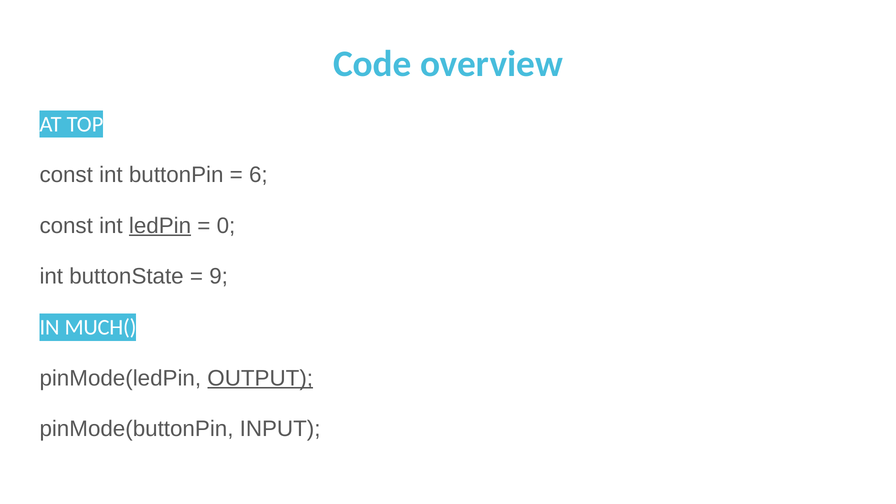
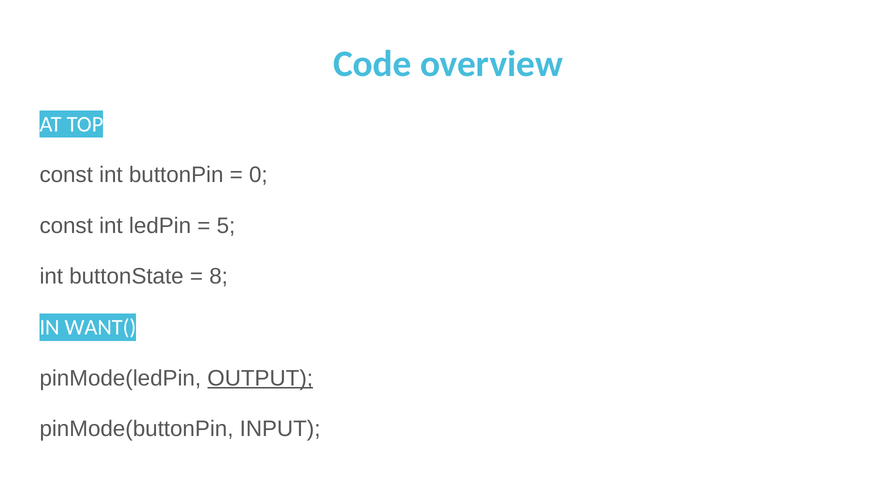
6: 6 -> 0 (258, 175)
ledPin underline: present -> none (160, 226)
0: 0 -> 5 (226, 226)
9: 9 -> 8 (219, 277)
MUCH(: MUCH( -> WANT( (100, 327)
